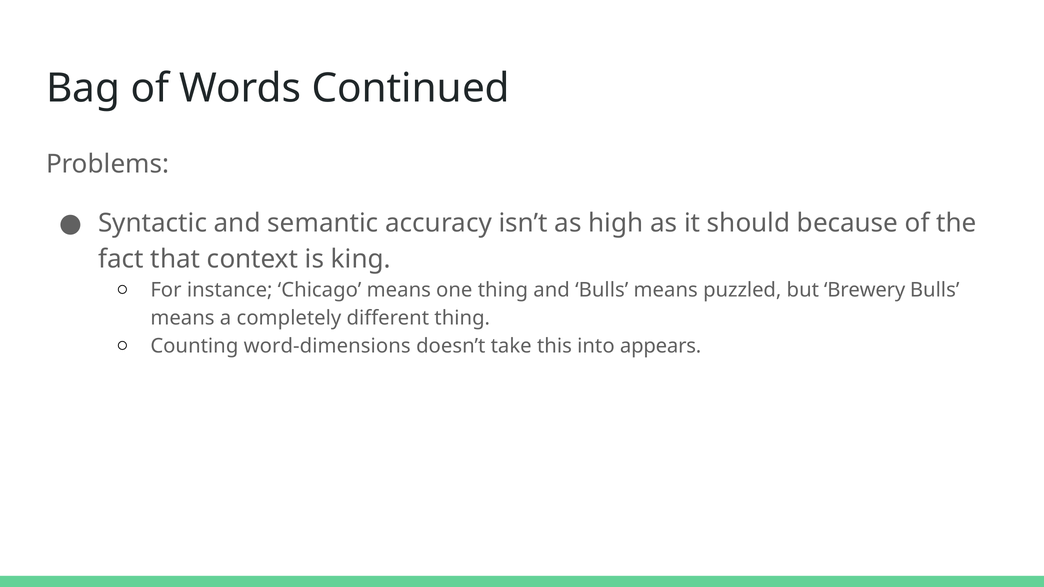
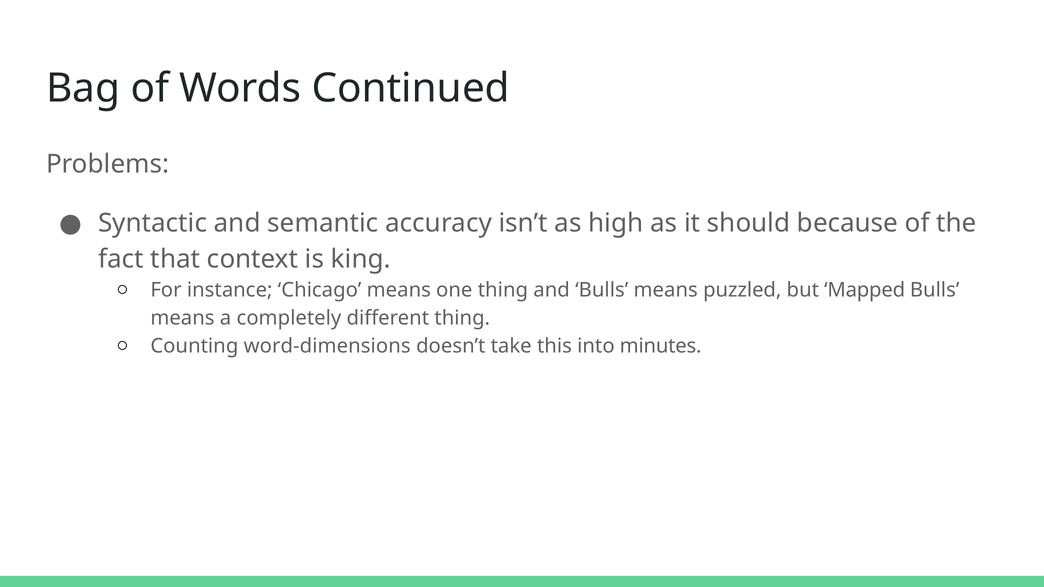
Brewery: Brewery -> Mapped (865, 290)
appears: appears -> minutes (661, 346)
